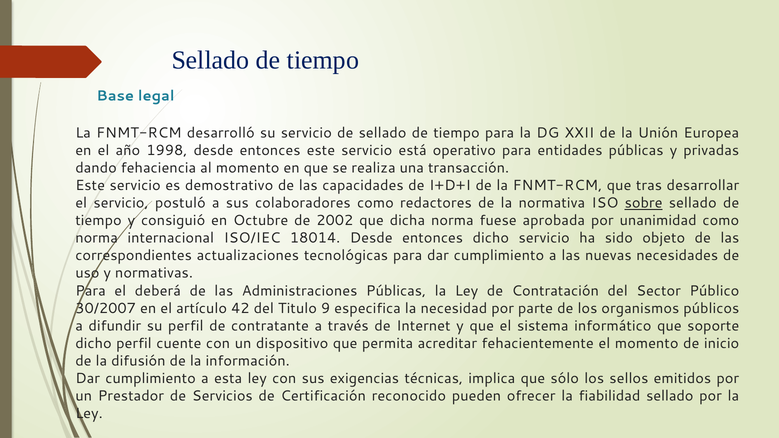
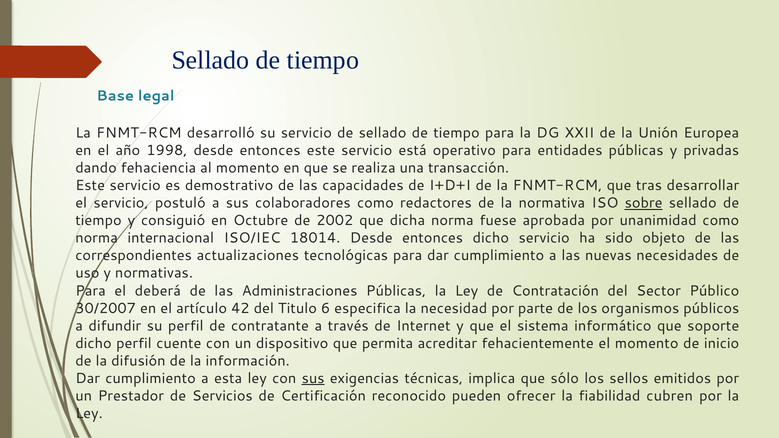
9: 9 -> 6 (326, 308)
sus underline: none -> present (313, 378)
fiabilidad sellado: sellado -> cubren (670, 396)
